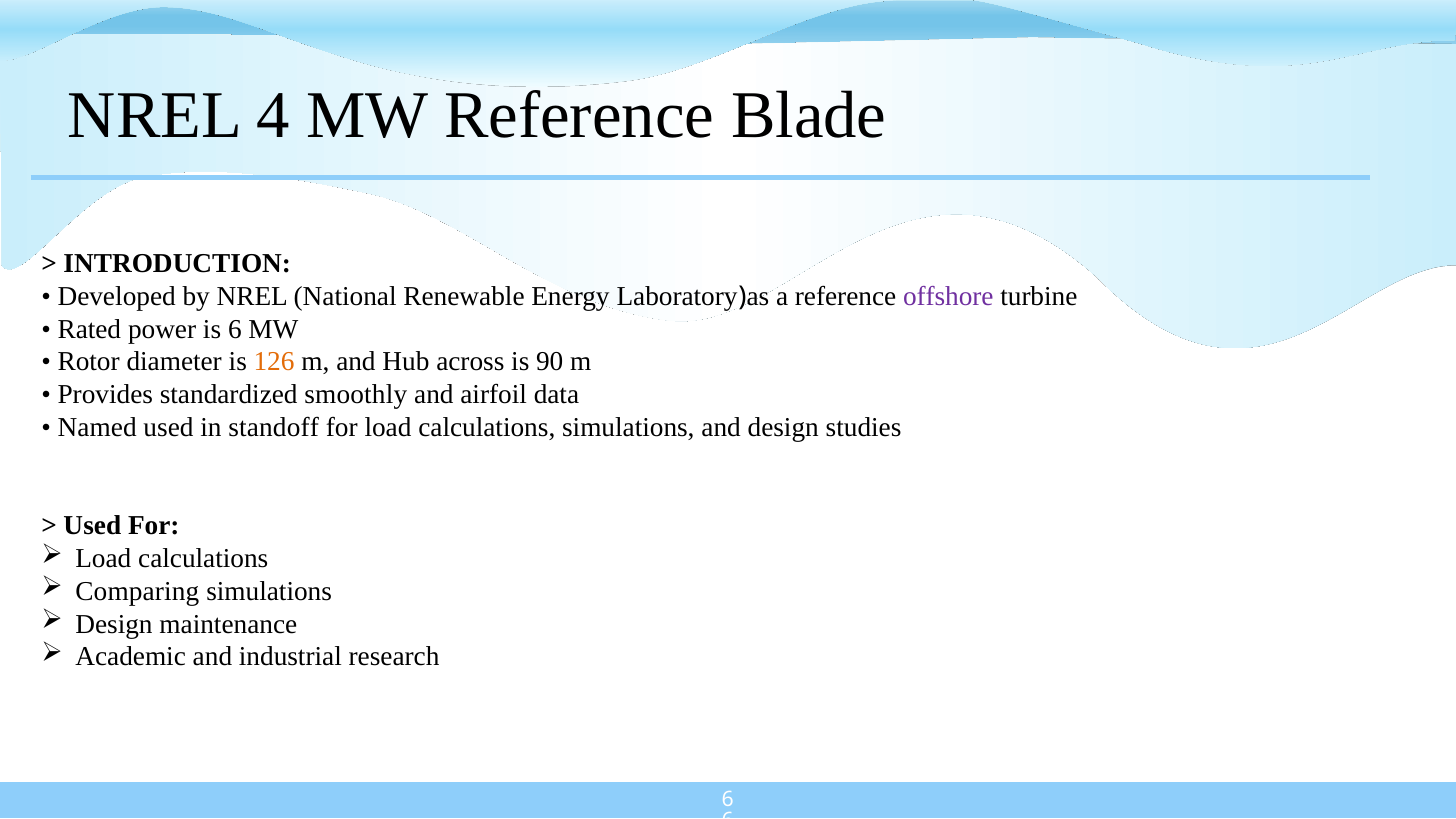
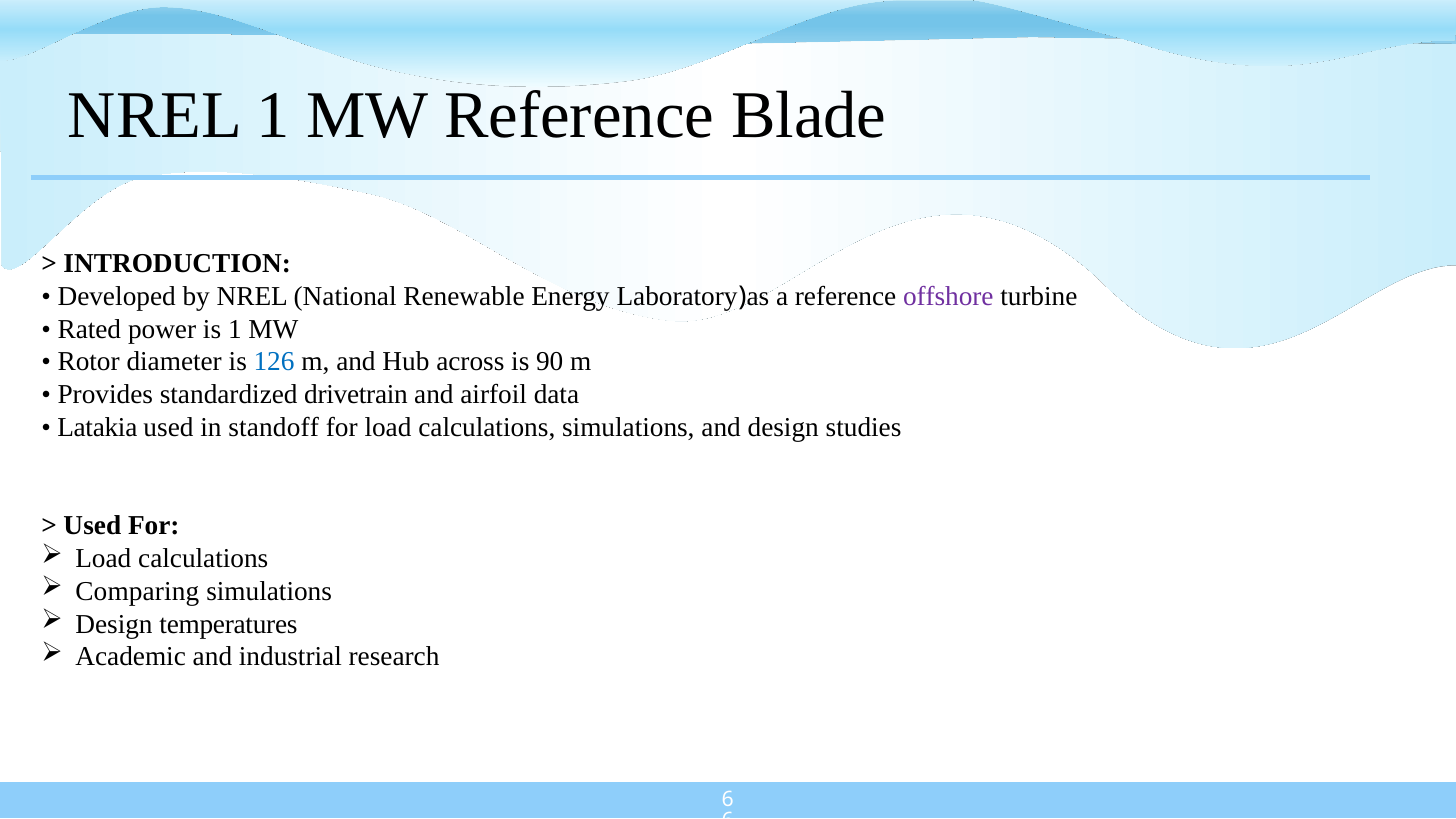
NREL 4: 4 -> 1 (273, 115)
is 6: 6 -> 1 (235, 329)
126 colour: orange -> blue (274, 362)
smoothly: smoothly -> drivetrain (356, 395)
Named: Named -> Latakia (97, 427)
maintenance: maintenance -> temperatures (228, 624)
